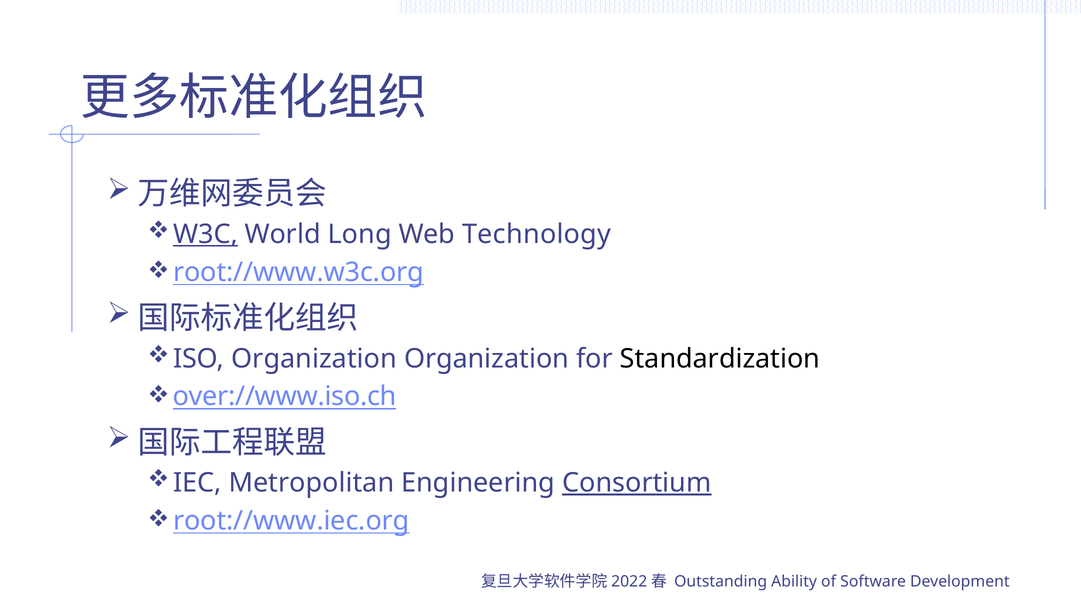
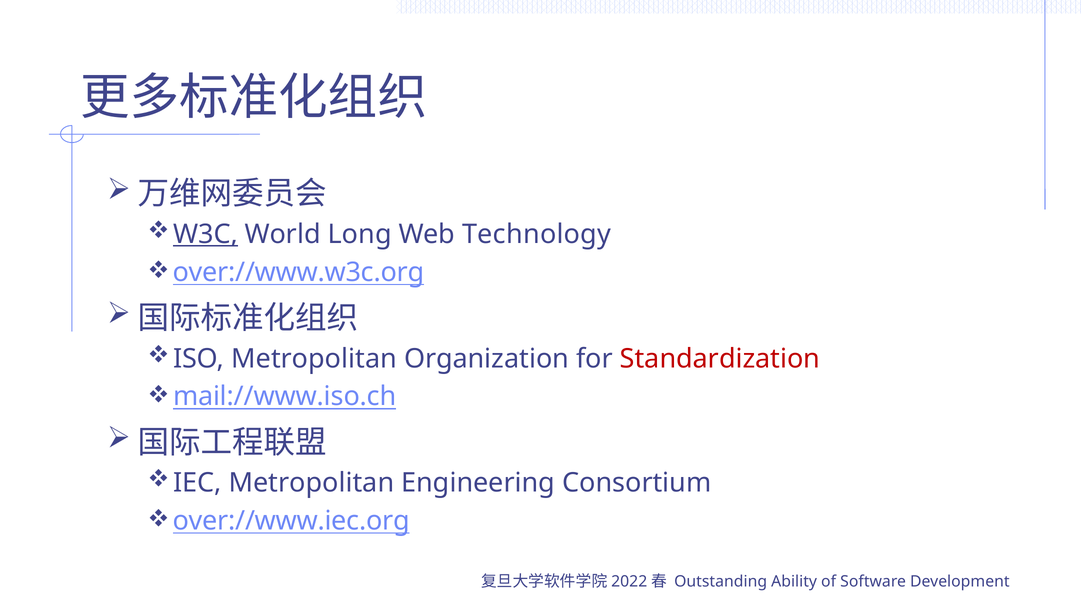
root://www.w3c.org: root://www.w3c.org -> over://www.w3c.org (299, 272)
ISO Organization: Organization -> Metropolitan (314, 359)
Standardization colour: black -> red (720, 359)
over://www.iso.ch: over://www.iso.ch -> mail://www.iso.ch (285, 396)
Consortium underline: present -> none (637, 483)
root://www.iec.org: root://www.iec.org -> over://www.iec.org (291, 521)
